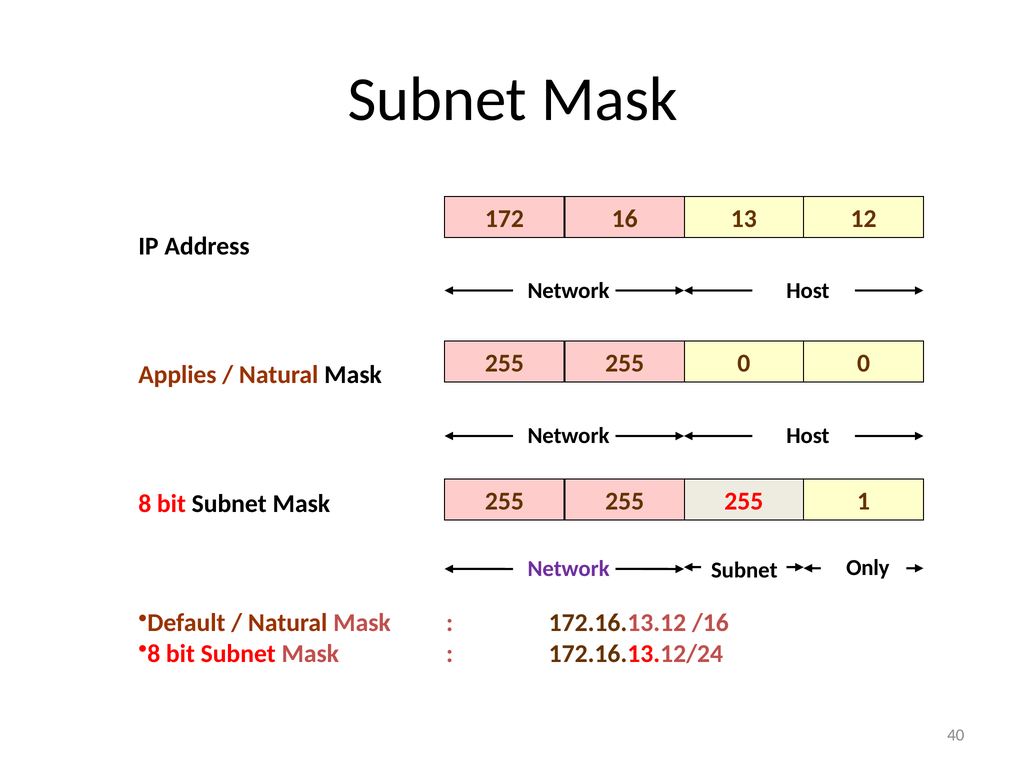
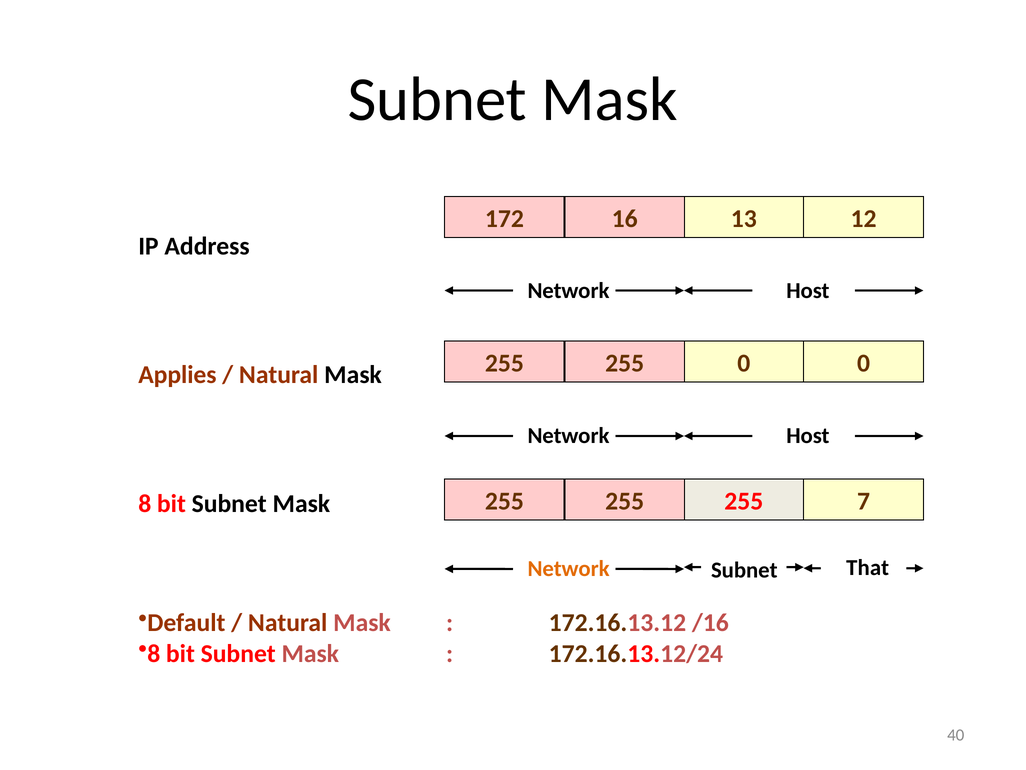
1: 1 -> 7 (864, 501)
Network colour: purple -> orange (569, 569)
Only: Only -> That (868, 568)
